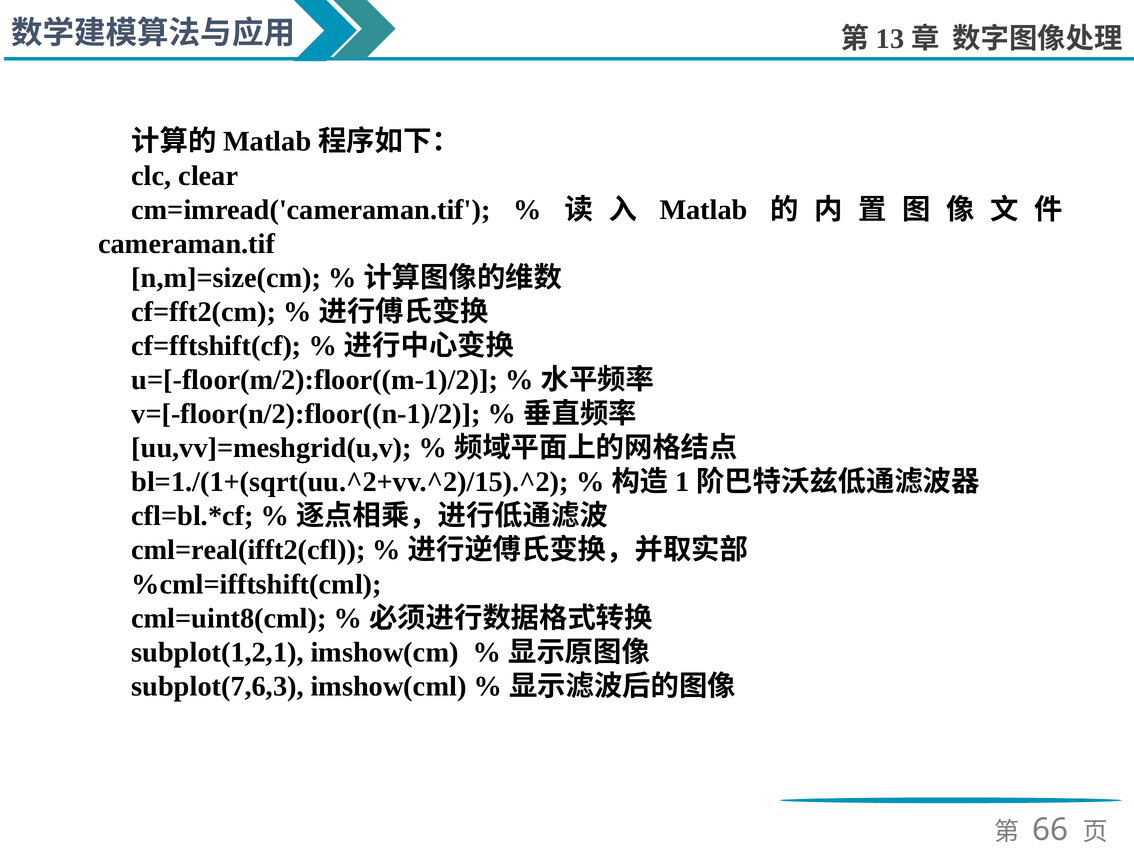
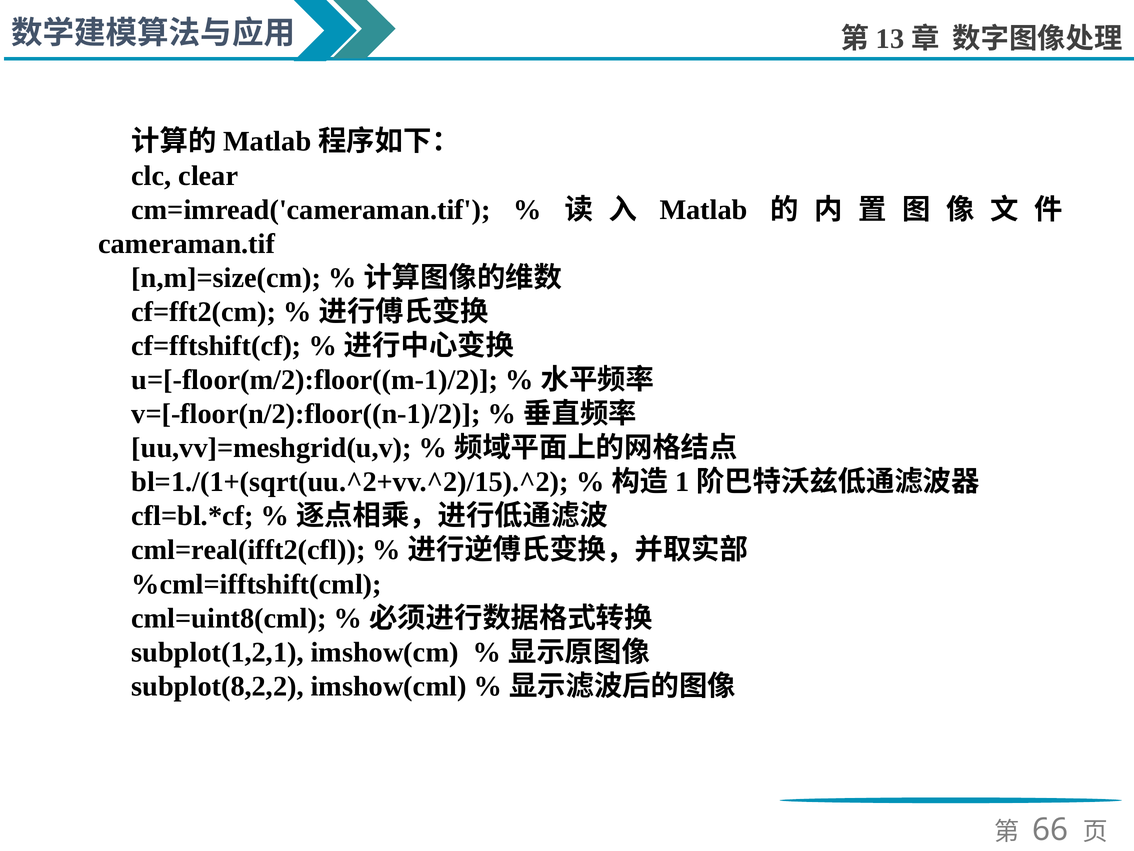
subplot(7,6,3: subplot(7,6,3 -> subplot(8,2,2 (218, 686)
